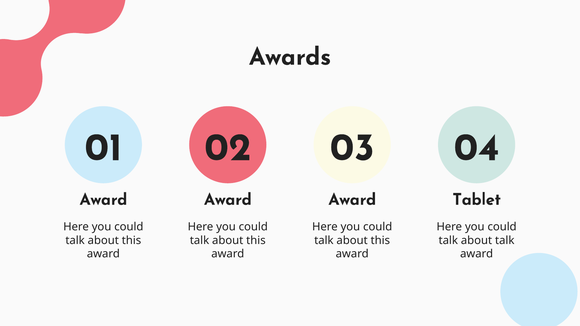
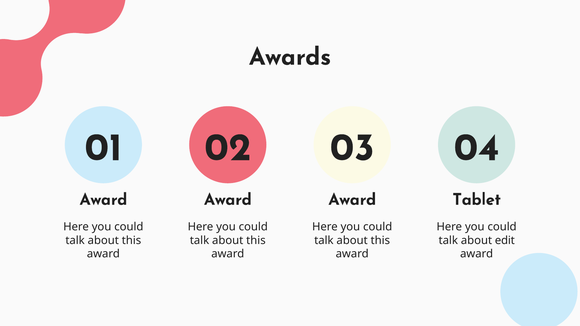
about talk: talk -> edit (505, 241)
